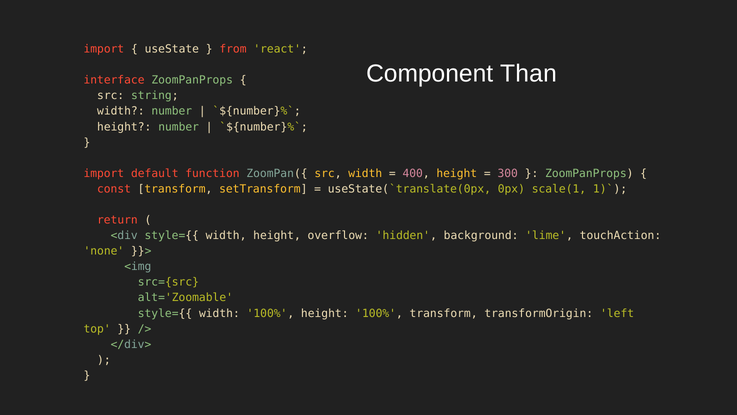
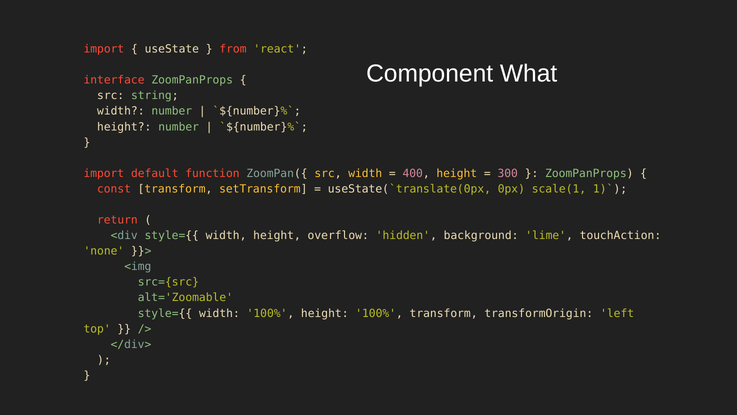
Than: Than -> What (529, 73)
